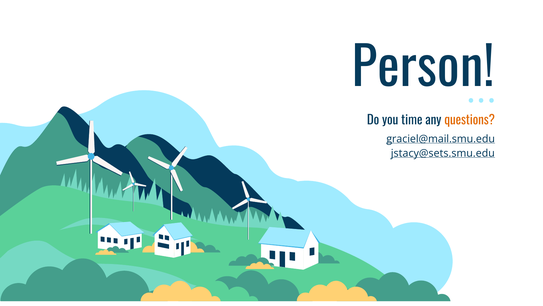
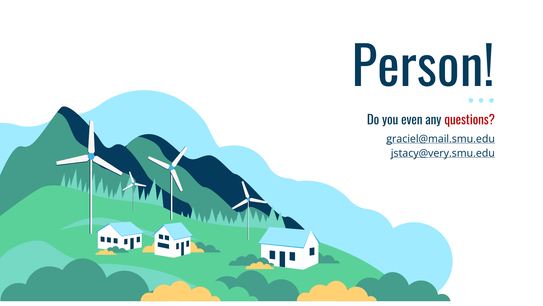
time: time -> even (412, 120)
questions colour: orange -> red (470, 120)
jstacy@sets.smu.edu: jstacy@sets.smu.edu -> jstacy@very.smu.edu (443, 153)
